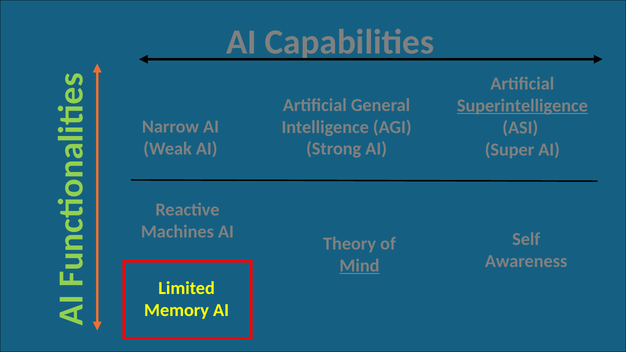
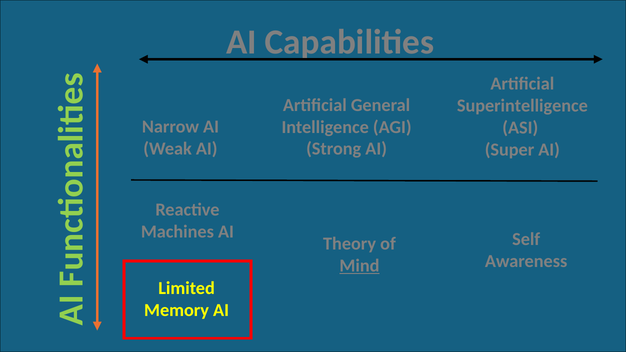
Superintelligence underline: present -> none (522, 106)
